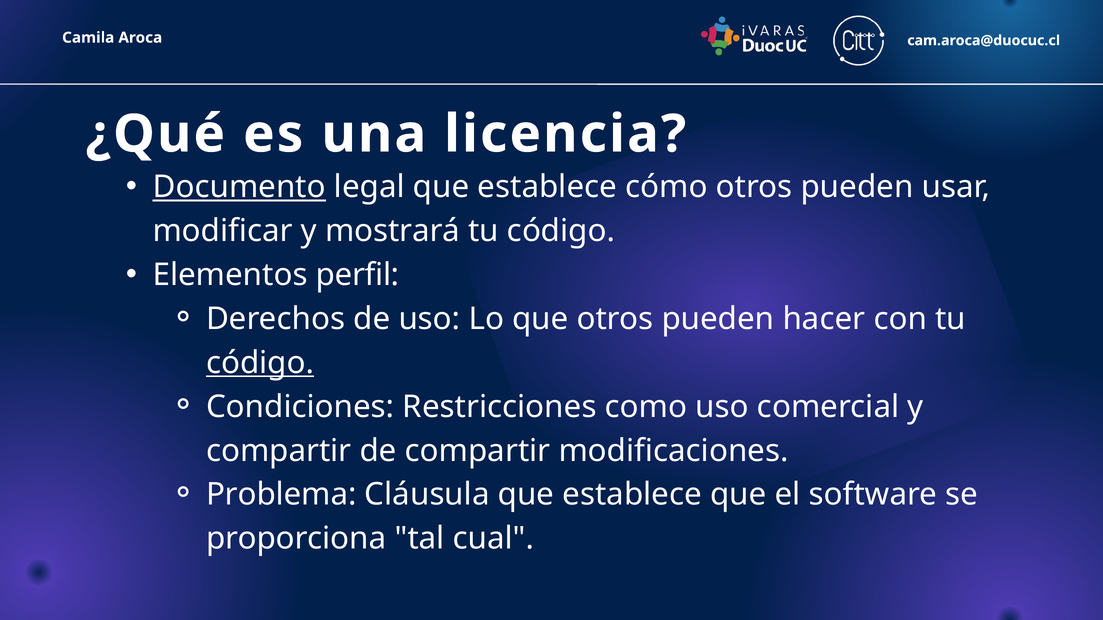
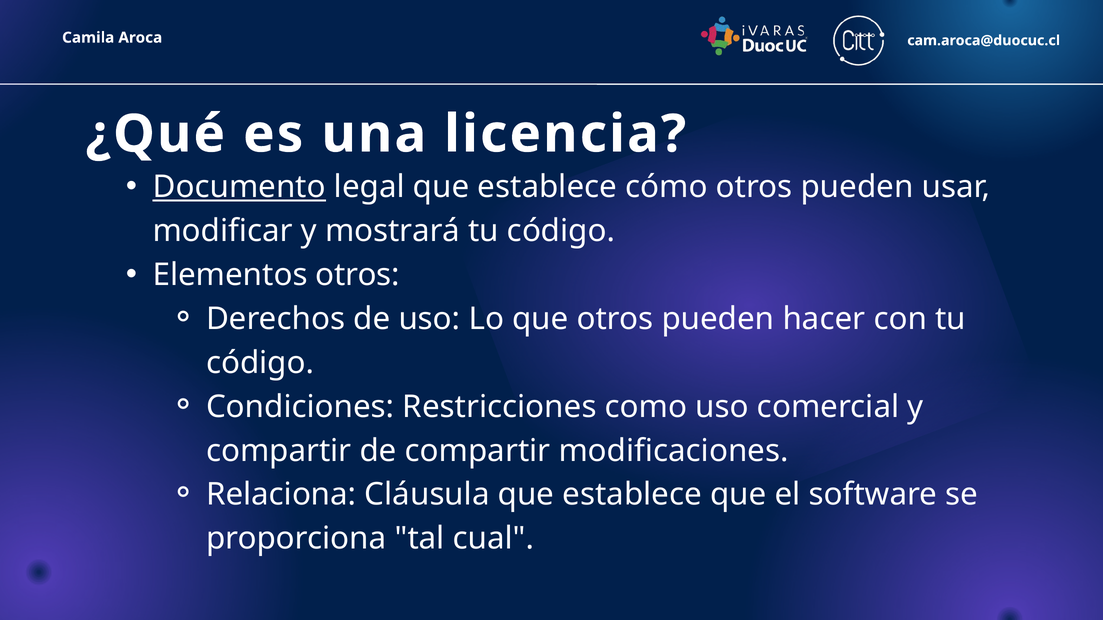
Elementos perfil: perfil -> otros (357, 275)
código underline: present -> none (260, 363)
Problema: Problema -> Relaciona (281, 495)
